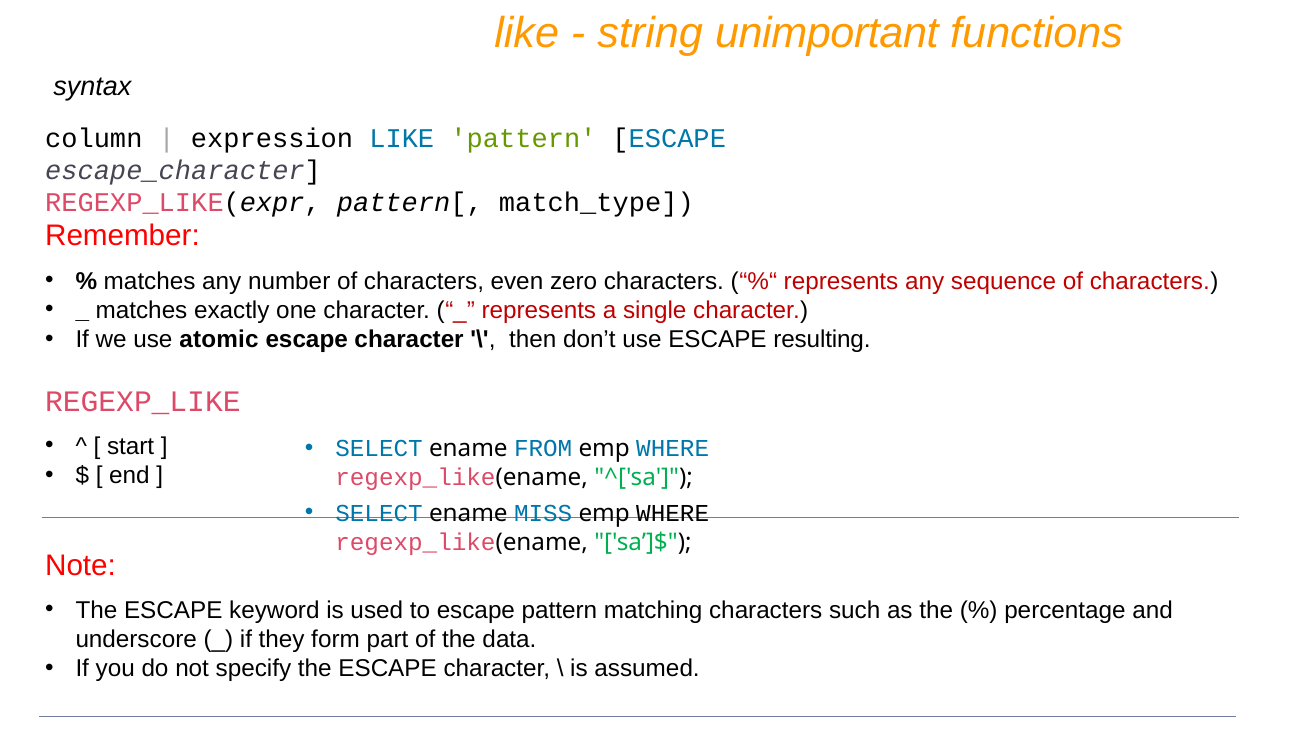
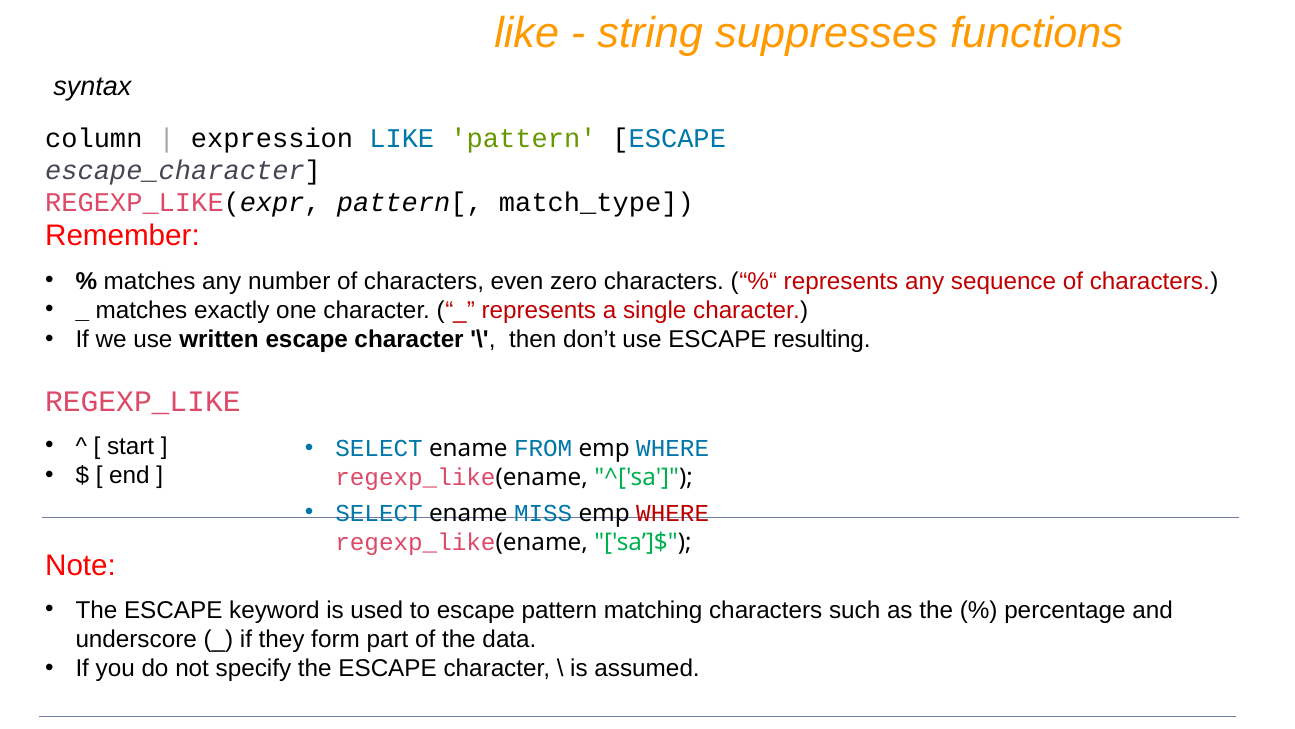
unimportant: unimportant -> suppresses (826, 34)
atomic: atomic -> written (219, 339)
WHERE colour: black -> red (673, 513)
